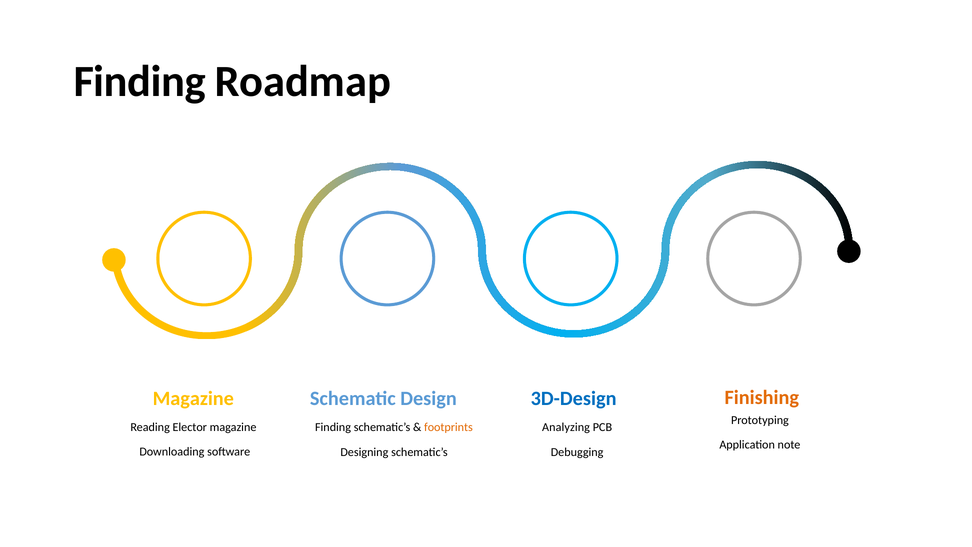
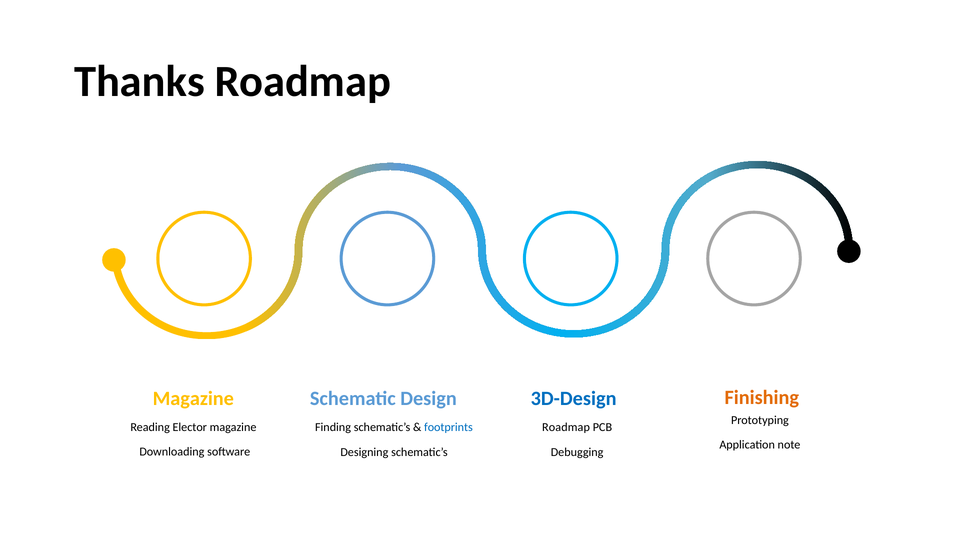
Finding: Finding -> Thanks (139, 82)
footprints colour: orange -> blue (448, 427)
Analyzing: Analyzing -> Roadmap (566, 427)
